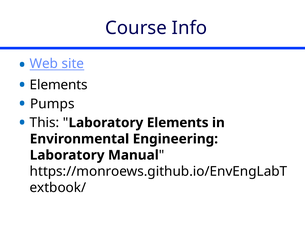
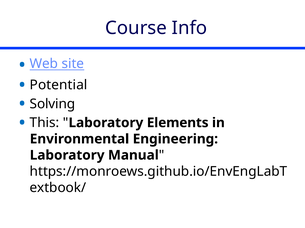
Elements: Elements -> Potential (59, 85)
Pumps: Pumps -> Solving (52, 104)
